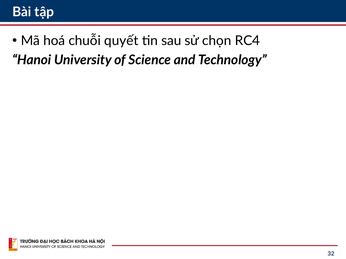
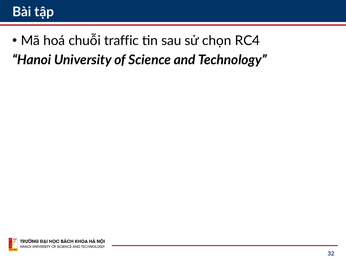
quyết: quyết -> traffic (121, 41)
